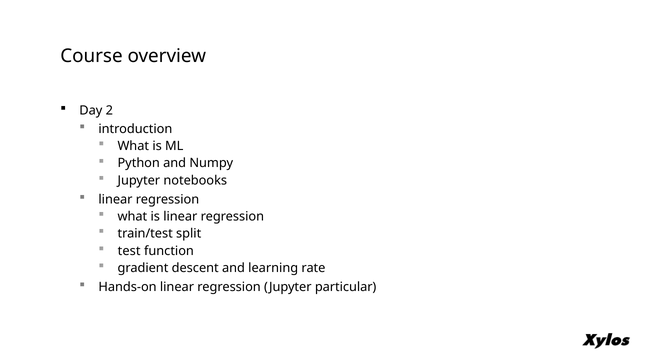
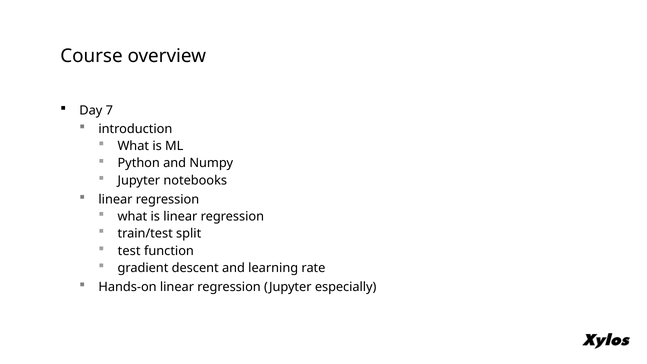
2: 2 -> 7 (109, 110)
particular: particular -> especially (346, 287)
